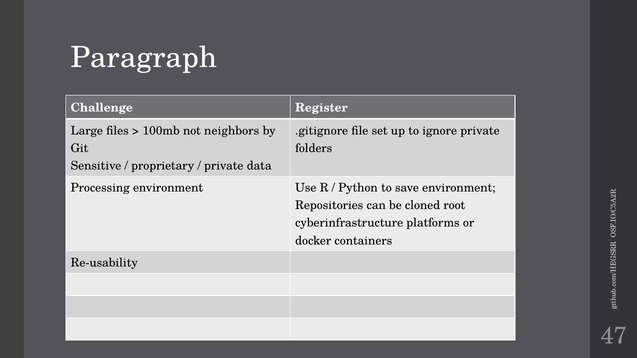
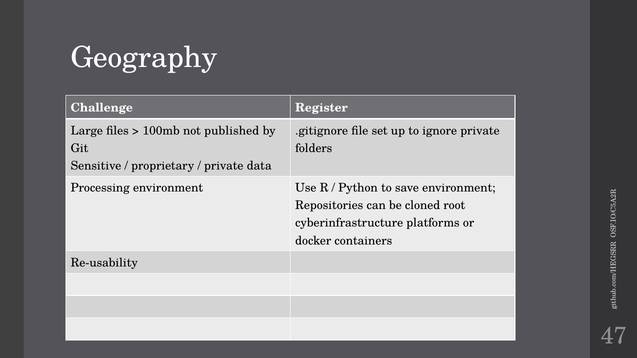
Paragraph: Paragraph -> Geography (144, 58)
neighbors: neighbors -> published (232, 131)
